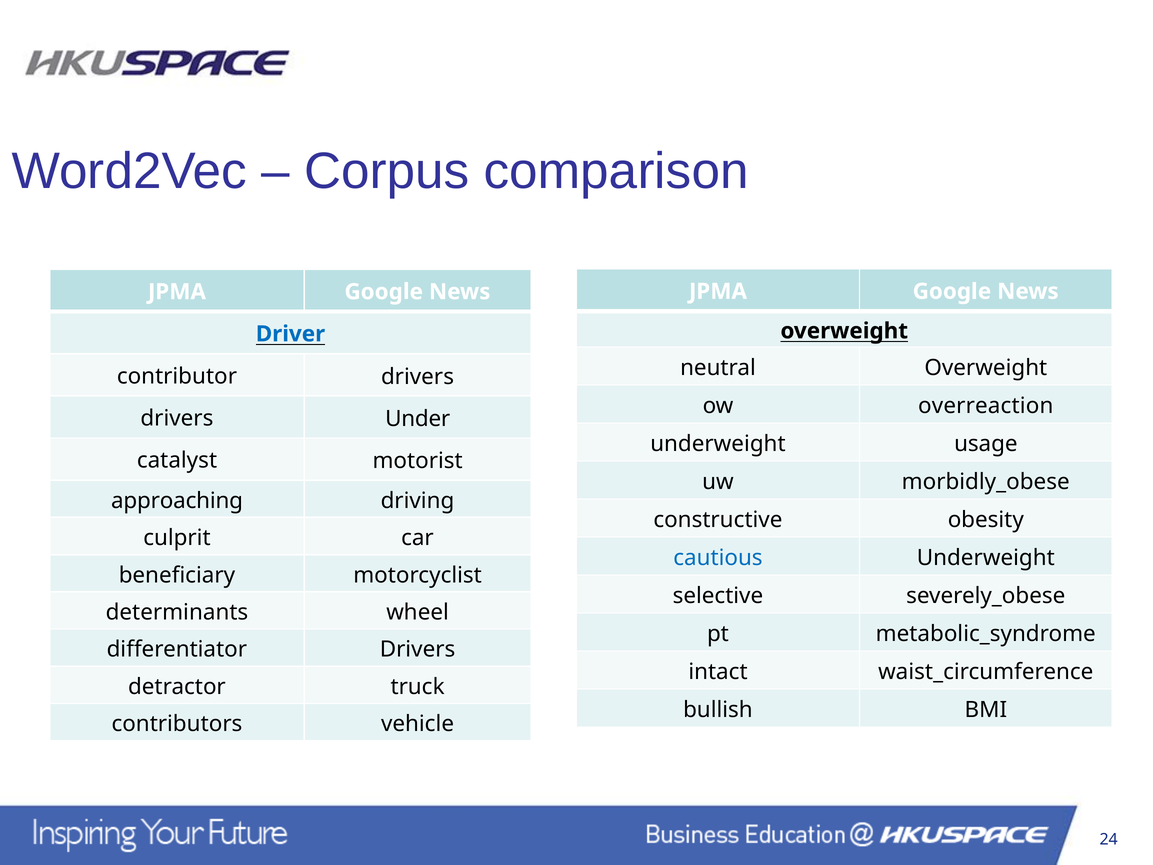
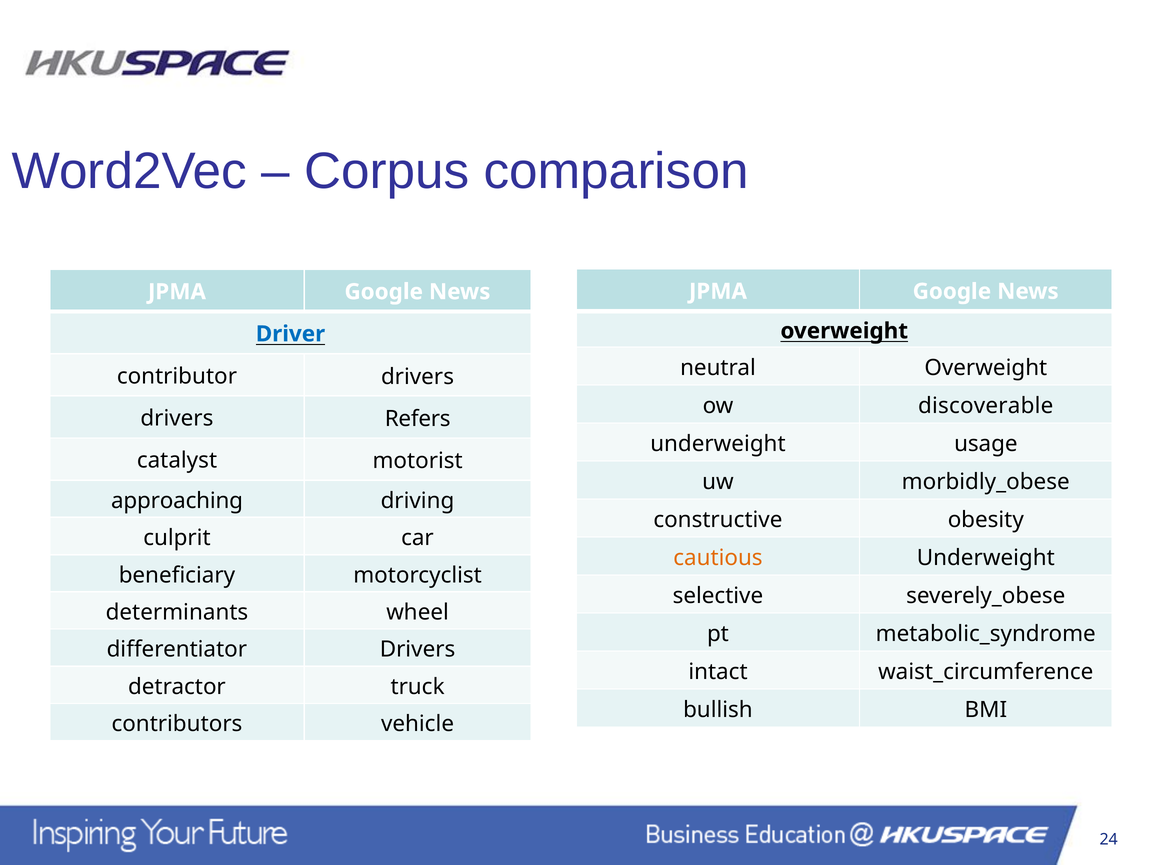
overreaction: overreaction -> discoverable (986, 406)
Under: Under -> Refers (418, 419)
cautious colour: blue -> orange (718, 558)
